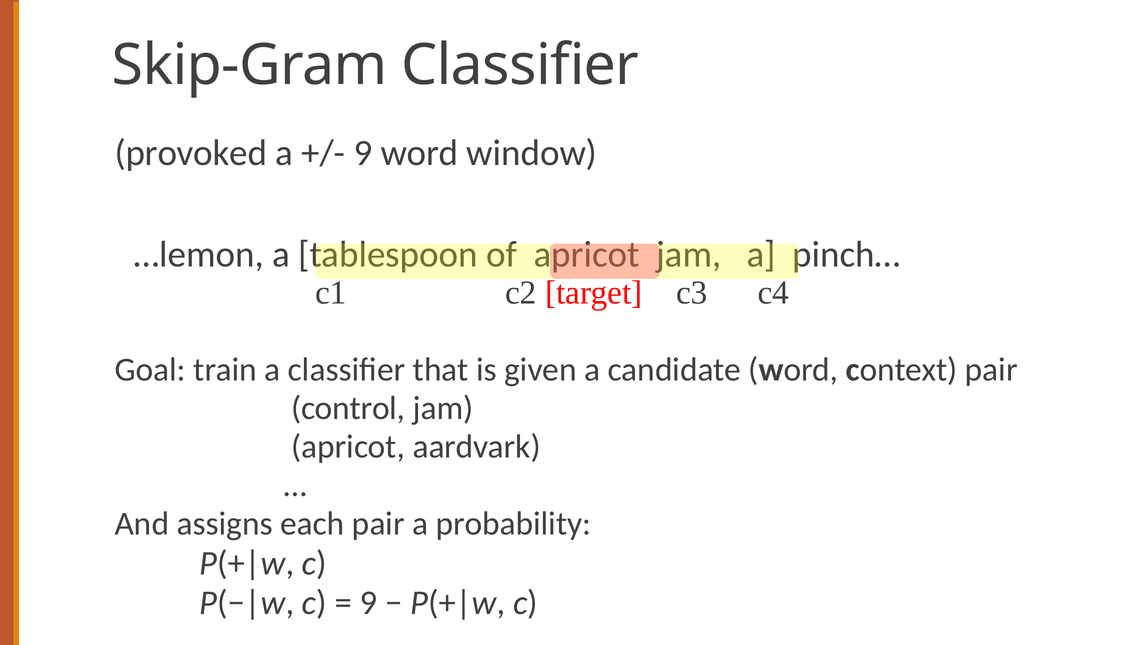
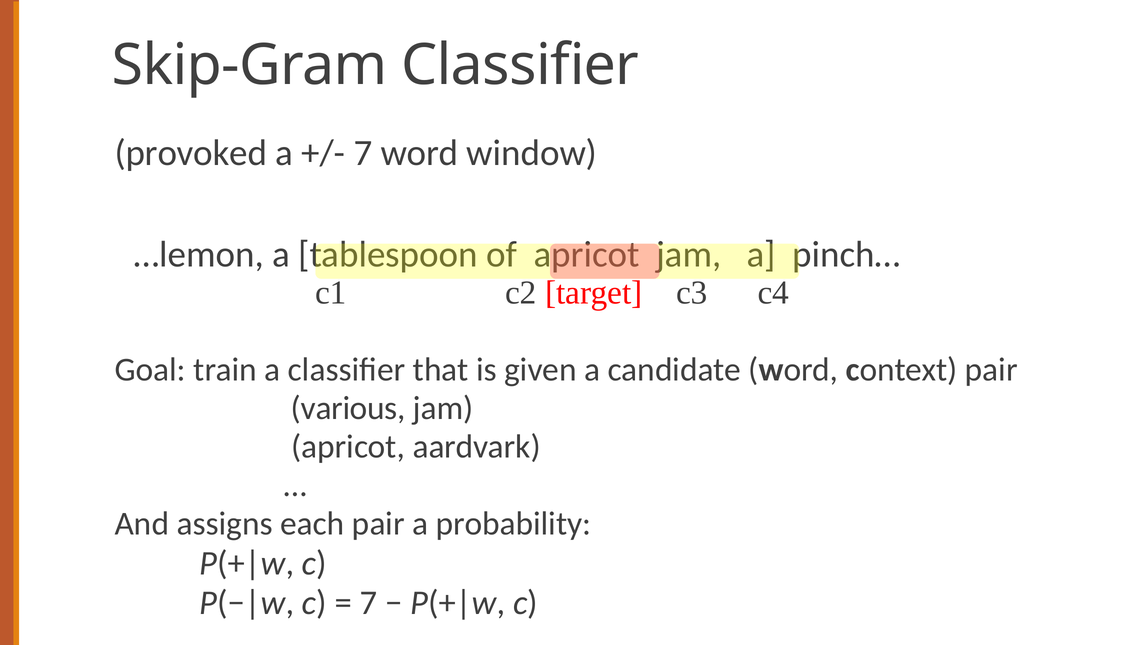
9: 9 -> 7 (363, 153)
control: control -> various (348, 408)
9: 9 -> 7 (369, 603)
